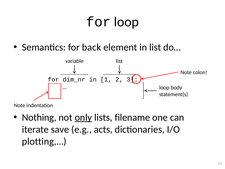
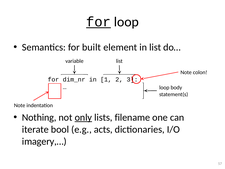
for underline: none -> present (98, 22)
back: back -> built (92, 47)
save: save -> bool (60, 129)
plotting,…: plotting,… -> imagery,… (44, 141)
